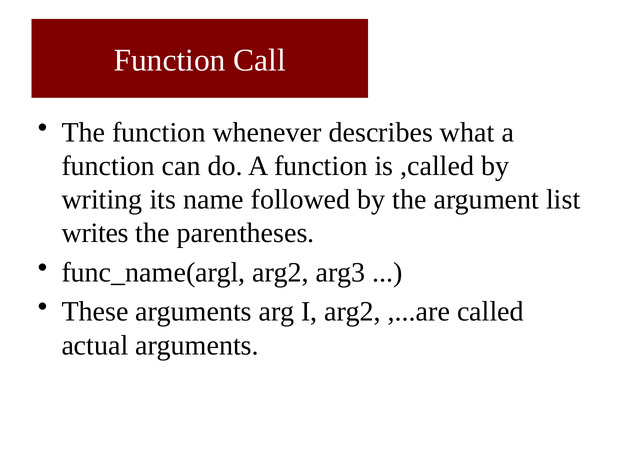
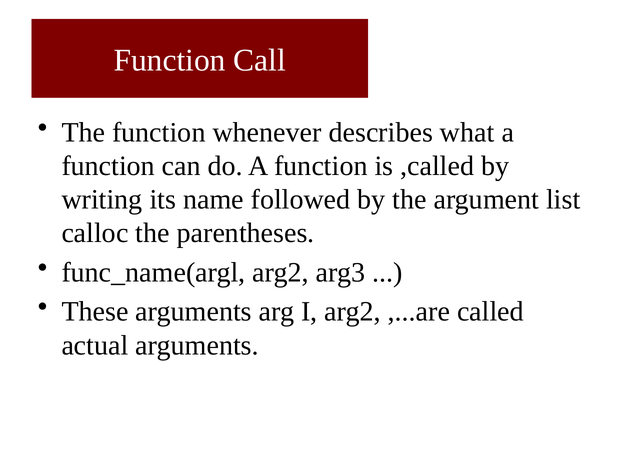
writes: writes -> calloc (95, 233)
